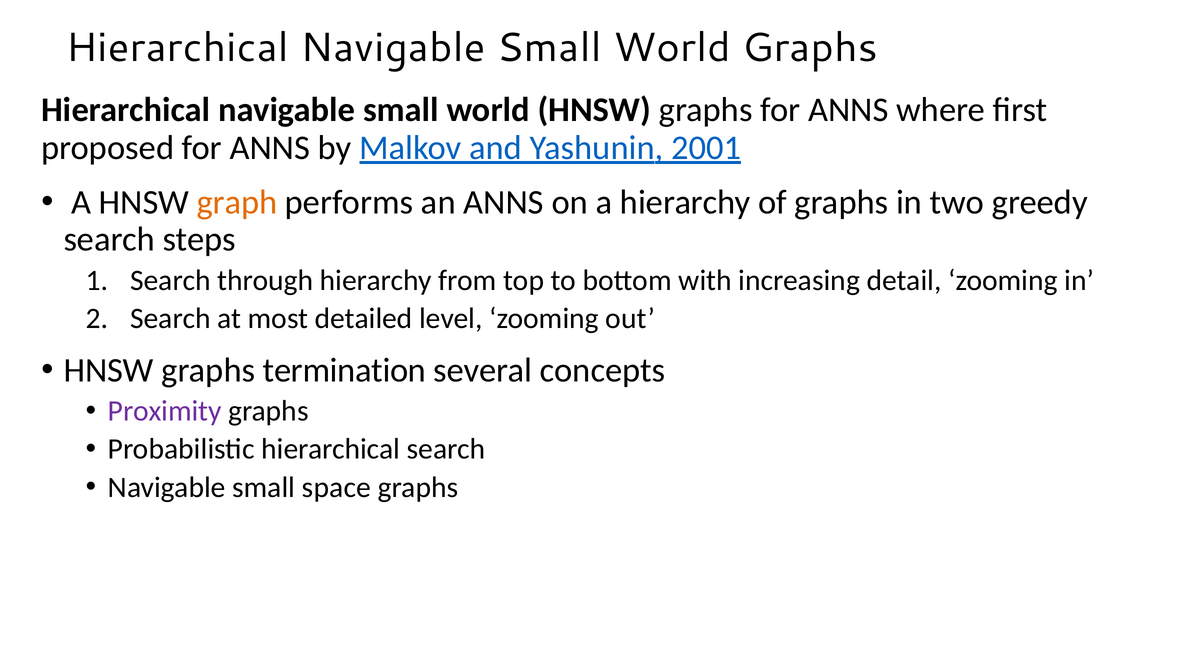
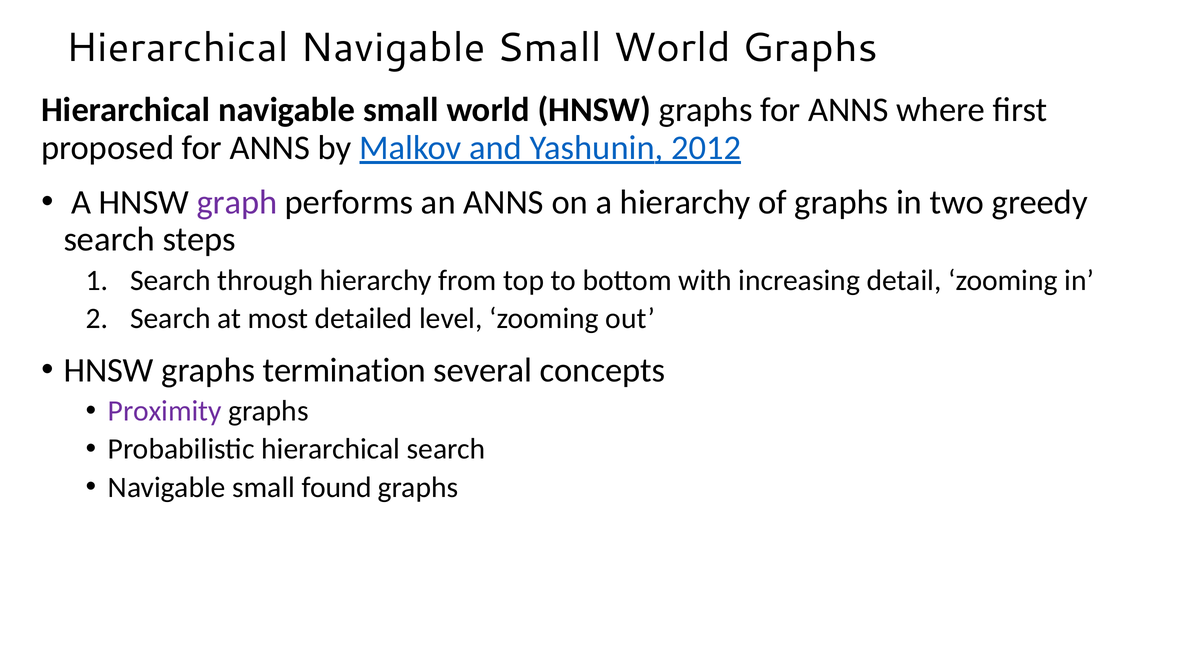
2001: 2001 -> 2012 (706, 148)
graph colour: orange -> purple (237, 202)
space: space -> found (337, 488)
